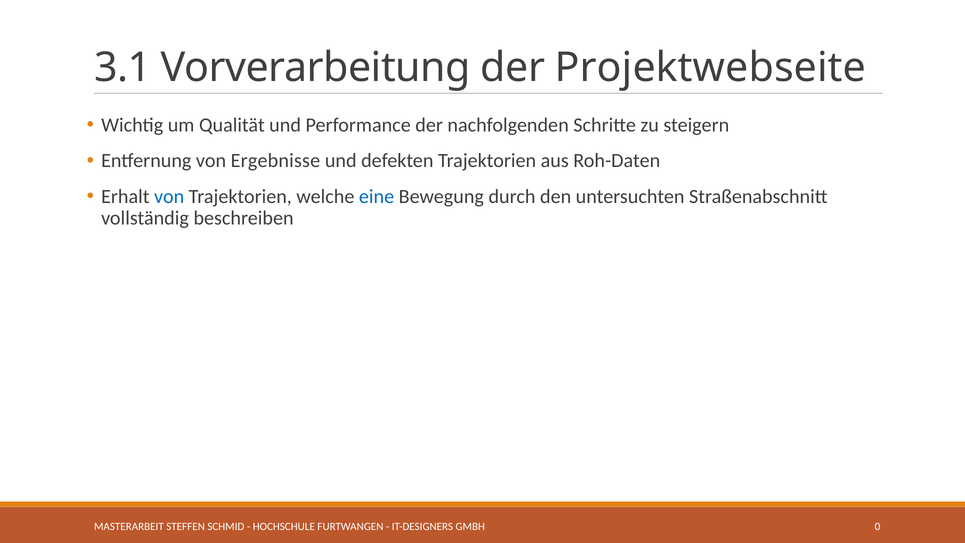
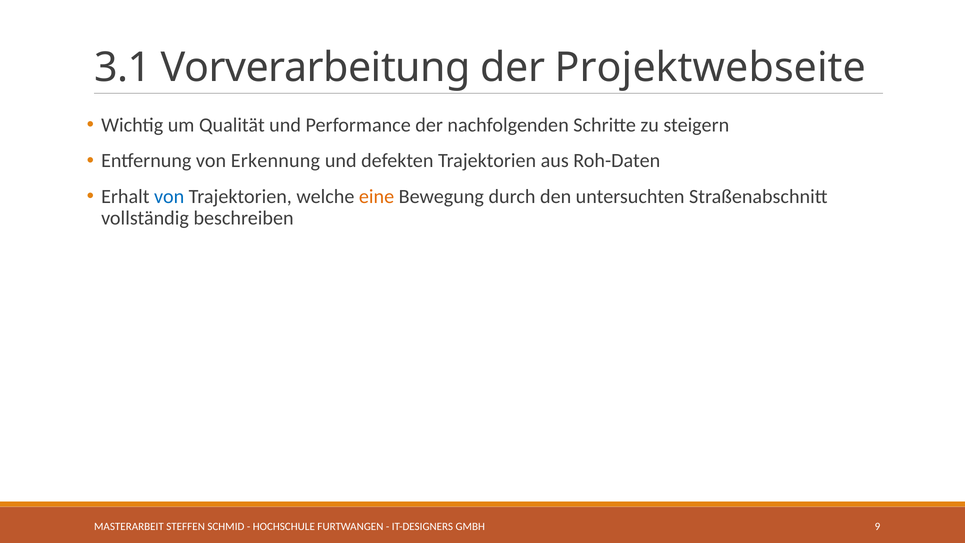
Ergebnisse: Ergebnisse -> Erkennung (275, 161)
eine colour: blue -> orange (377, 197)
0: 0 -> 9 (877, 526)
